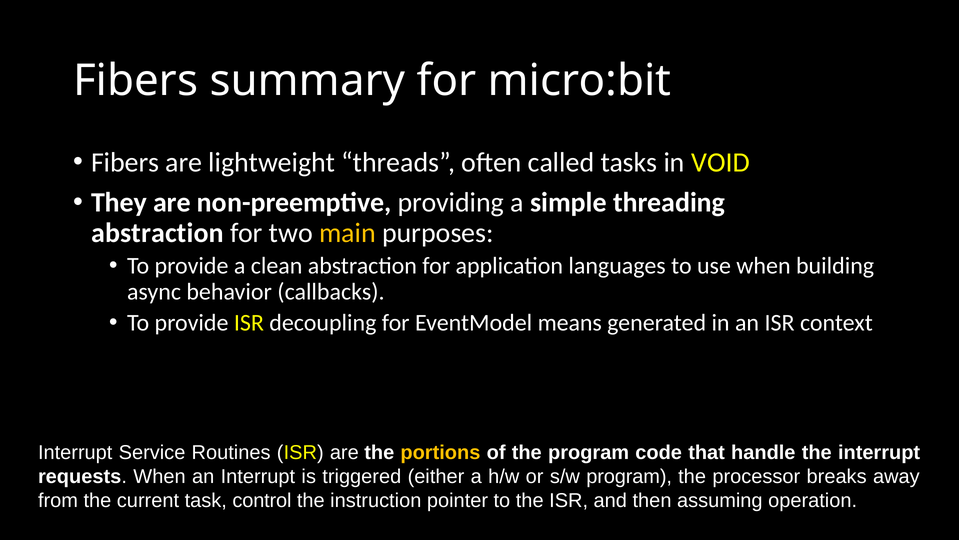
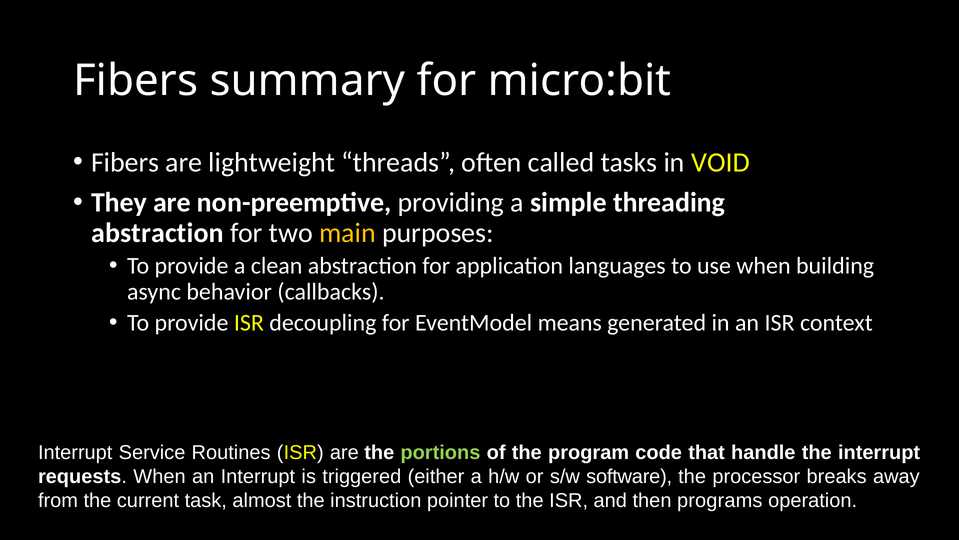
portions colour: yellow -> light green (440, 452)
s/w program: program -> software (629, 476)
control: control -> almost (262, 500)
assuming: assuming -> programs (720, 500)
